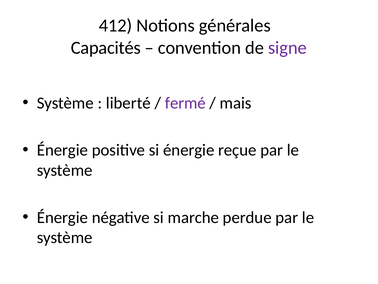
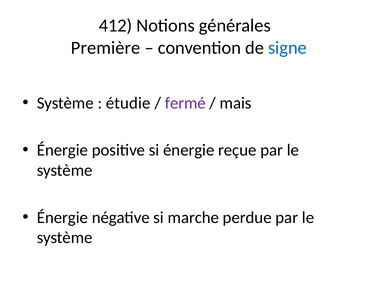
Capacités: Capacités -> Première (106, 48)
signe colour: purple -> blue (287, 48)
liberté: liberté -> étudie (128, 103)
